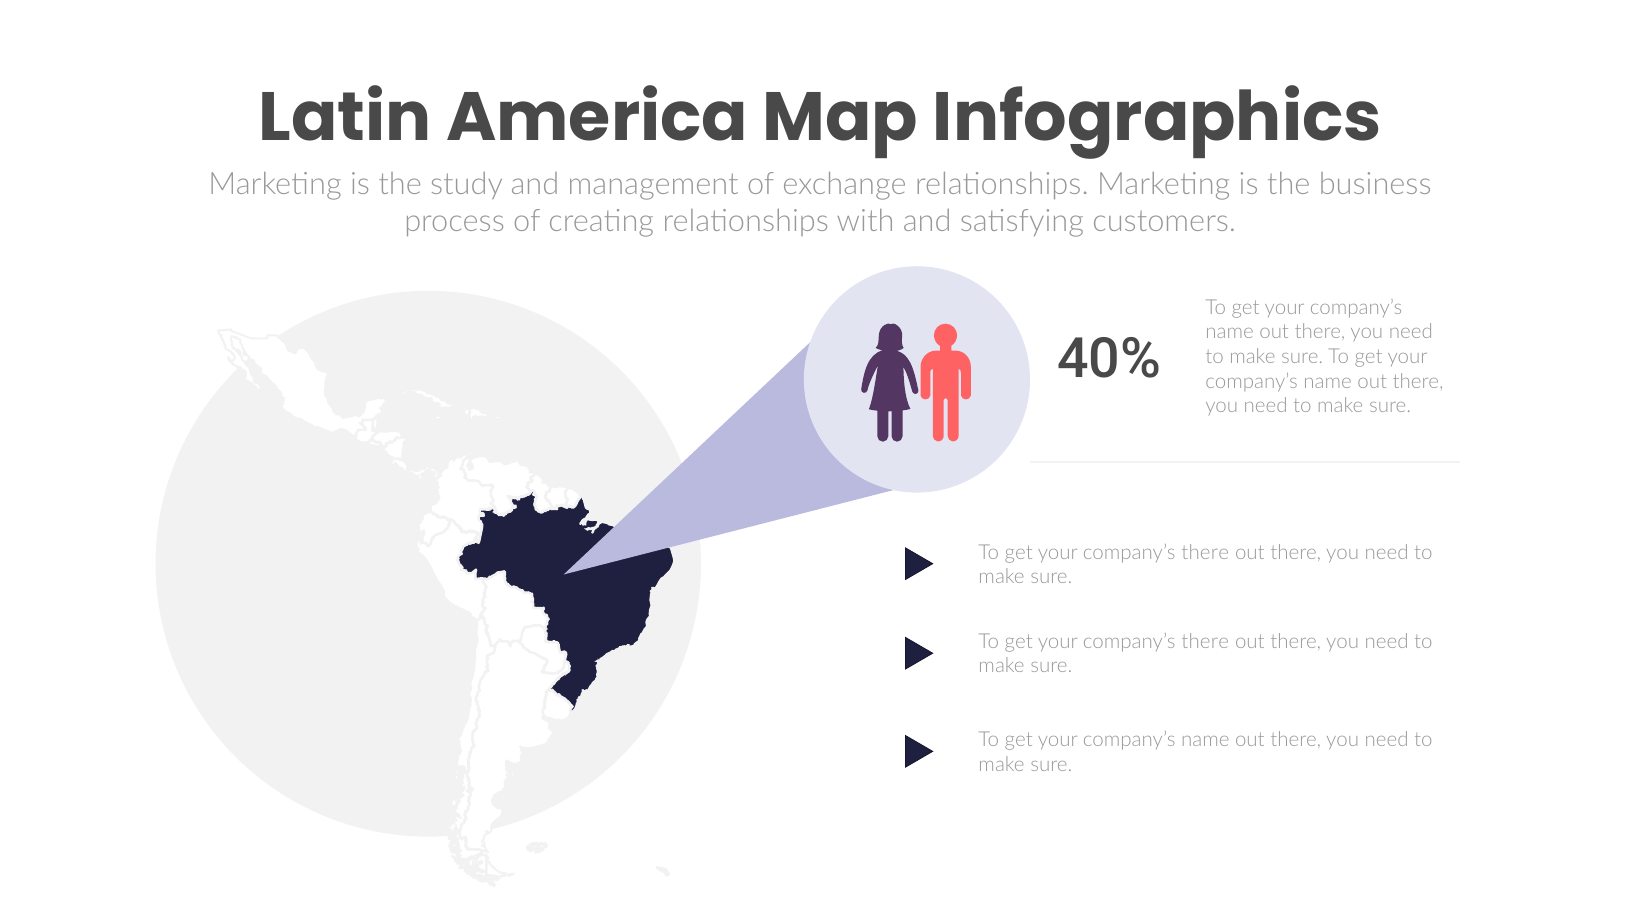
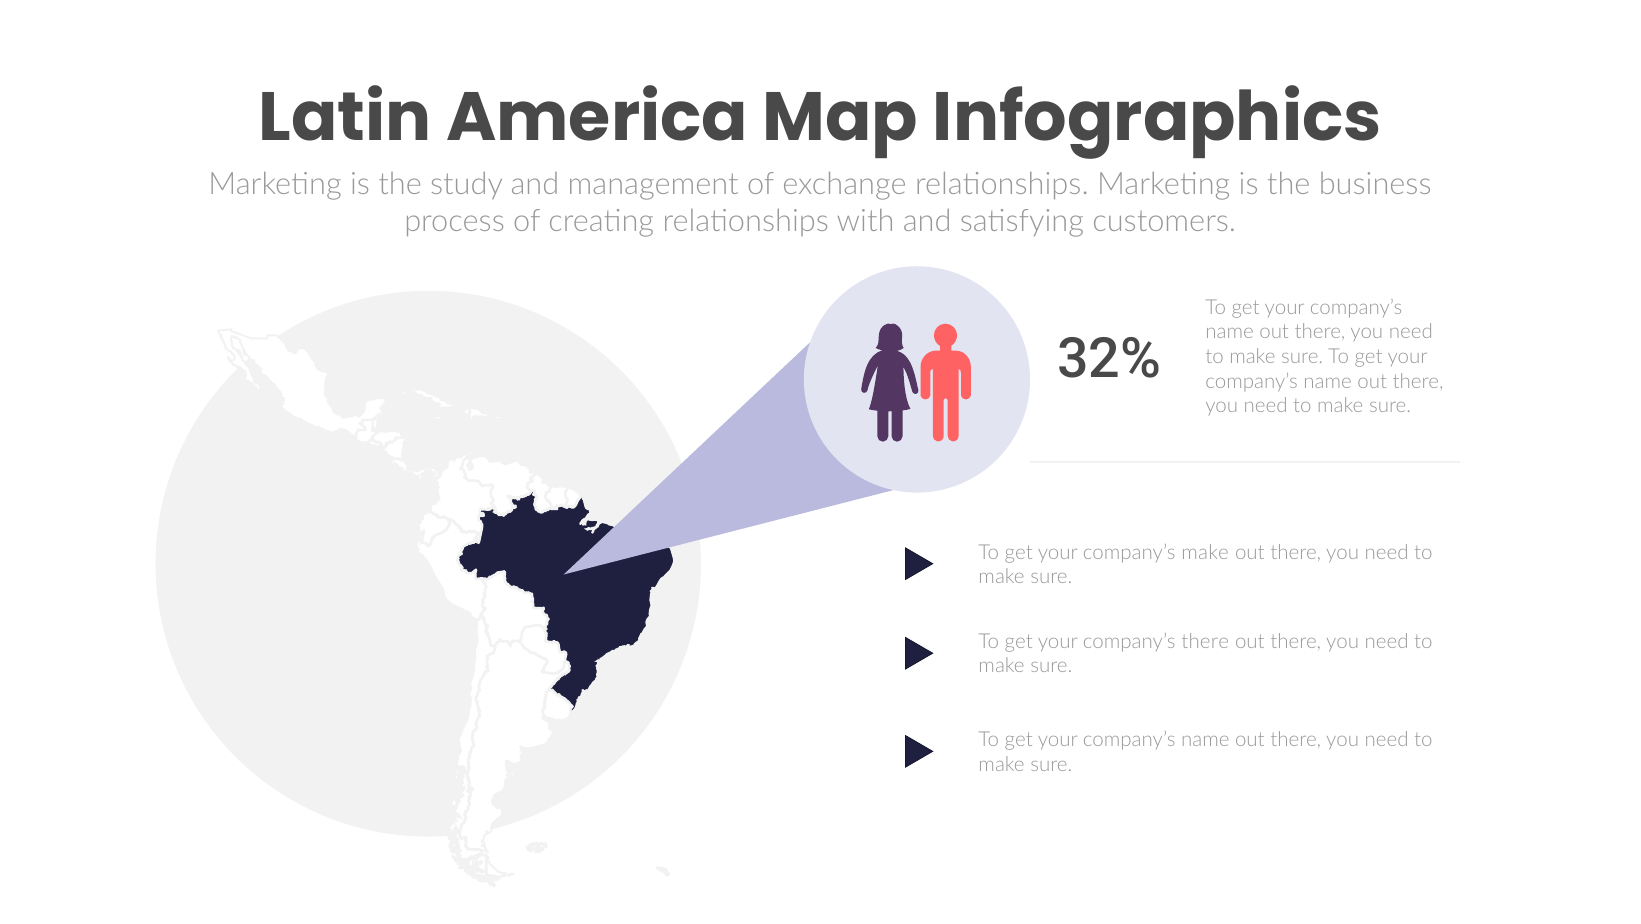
40%: 40% -> 32% (1109, 359)
there: there -> make (1205, 552)
